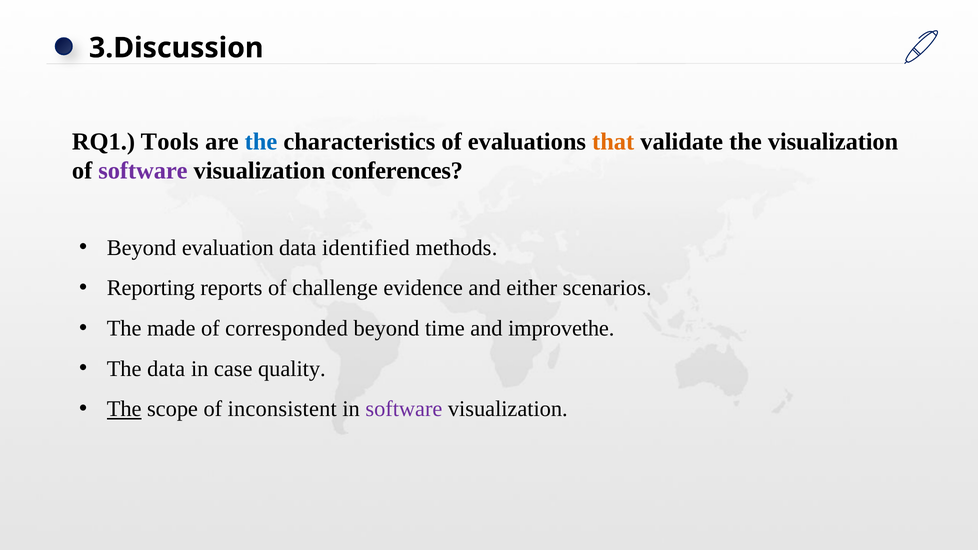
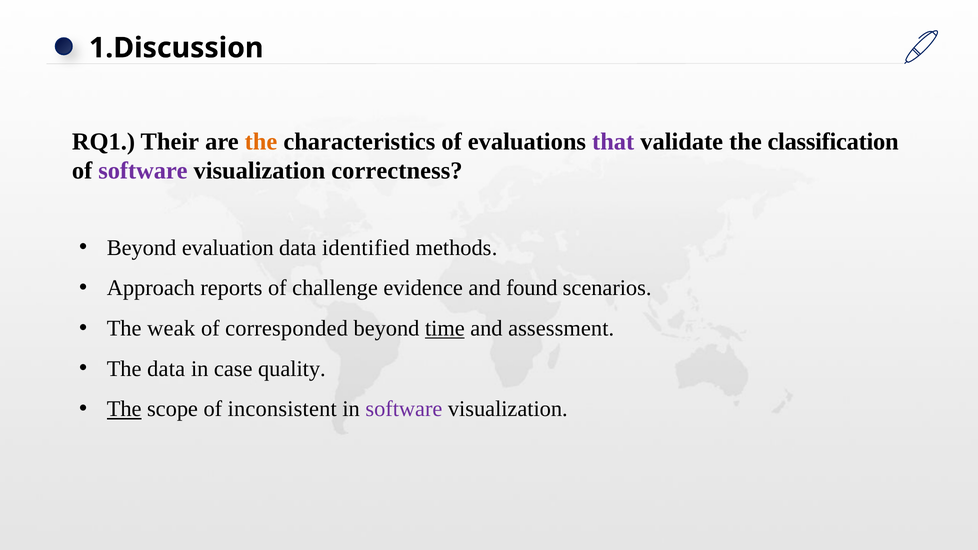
3.Discussion: 3.Discussion -> 1.Discussion (176, 48)
Tools: Tools -> Their (170, 142)
the colour: blue -> orange (261, 142)
that colour: orange -> purple (613, 142)
the visualization: visualization -> classification (833, 142)
conferences: conferences -> correctness (397, 171)
Reporting: Reporting -> Approach (151, 288)
either: either -> found (532, 288)
made: made -> weak (171, 328)
time underline: none -> present (445, 328)
improvethe: improvethe -> assessment (561, 328)
